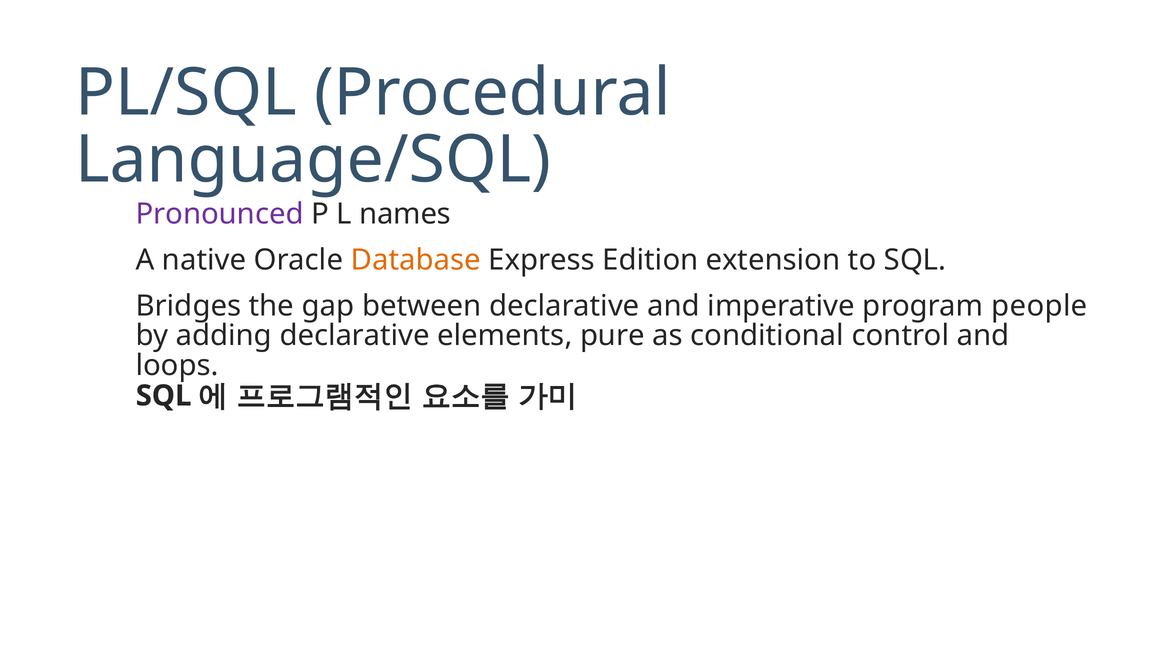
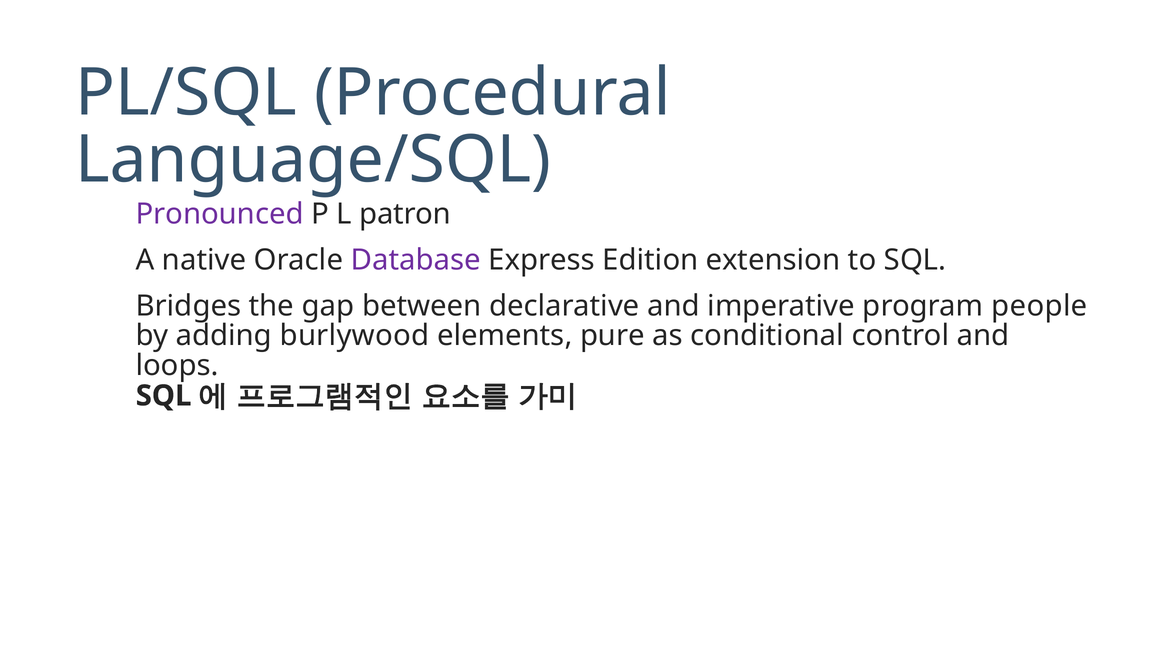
names: names -> patron (405, 214)
Database colour: orange -> purple (416, 260)
adding declarative: declarative -> burlywood (355, 336)
